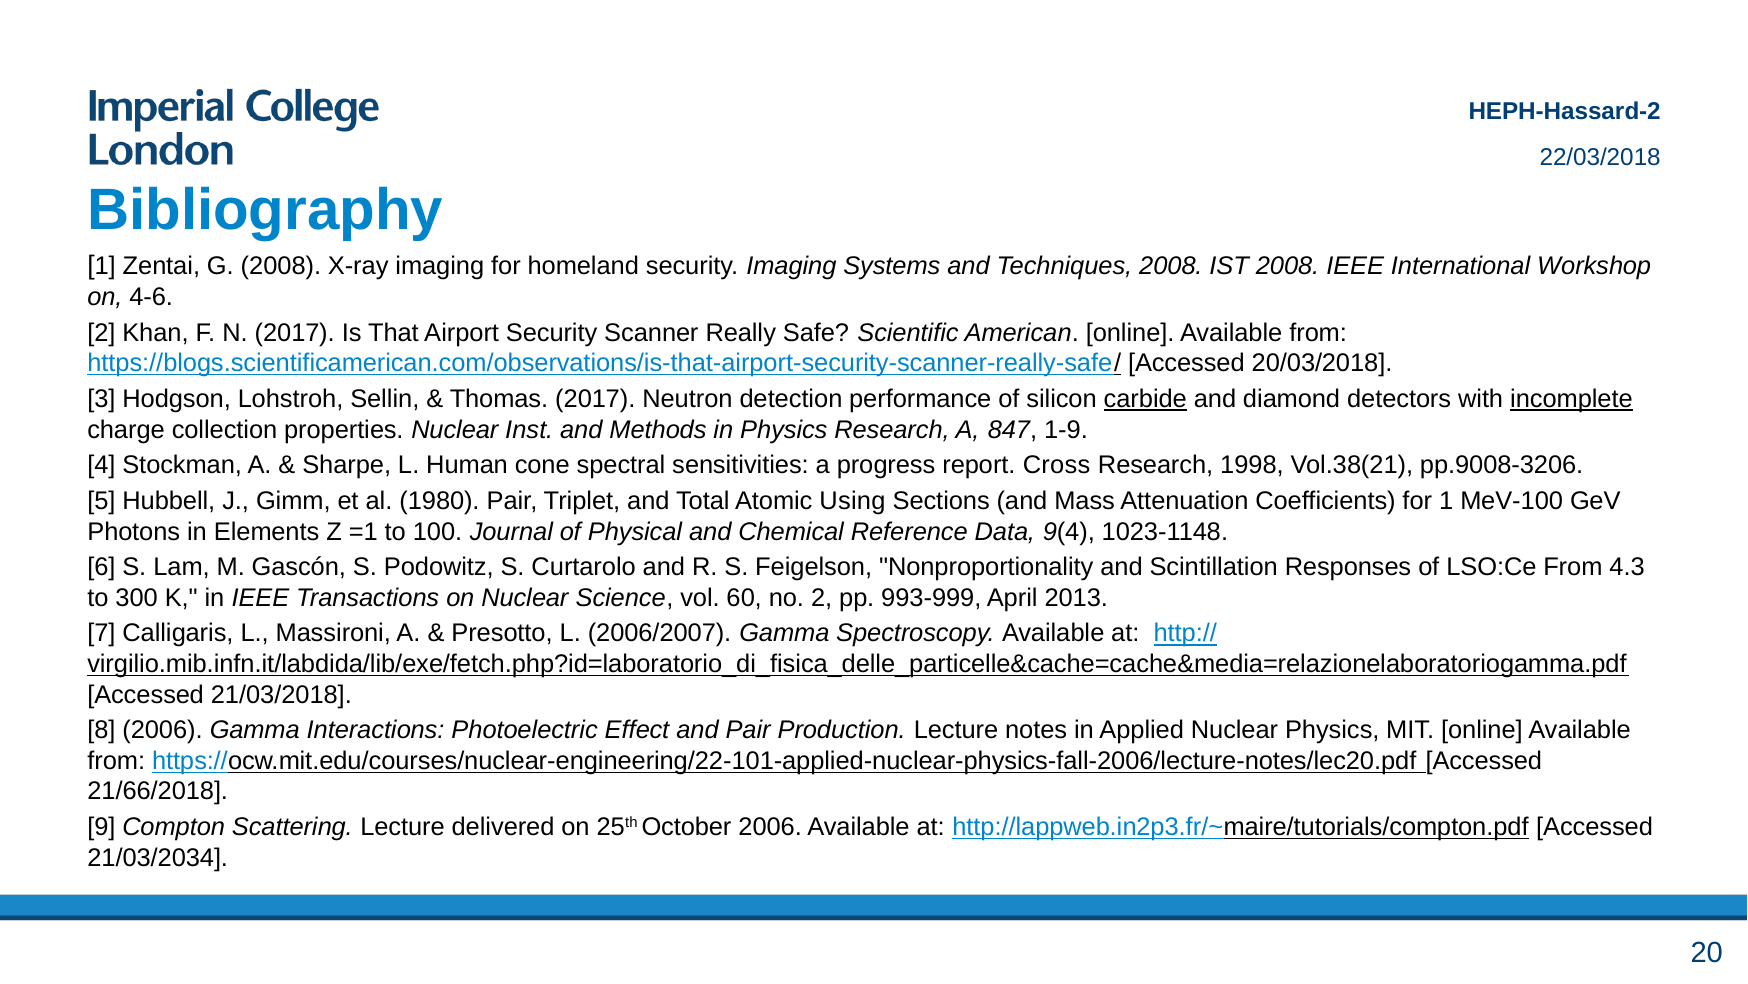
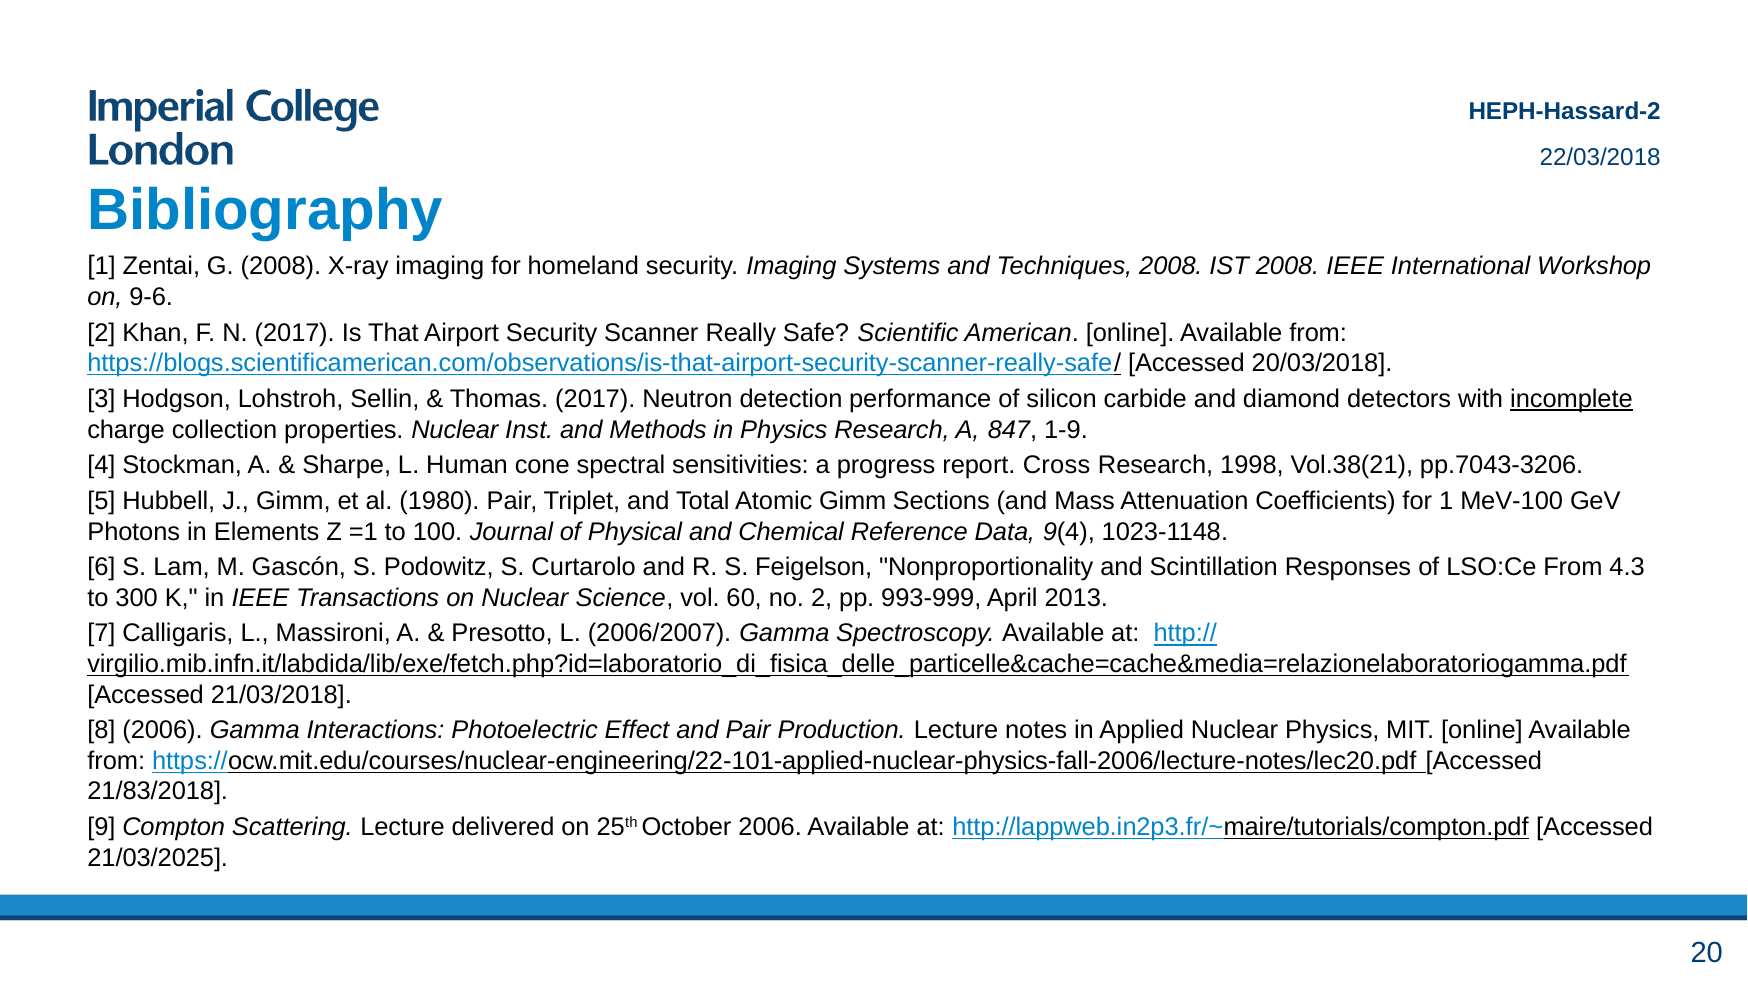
4-6: 4-6 -> 9-6 (151, 297)
carbide underline: present -> none (1145, 399)
pp.9008-3206: pp.9008-3206 -> pp.7043-3206 (1502, 465)
Atomic Using: Using -> Gimm (853, 501)
21/66/2018: 21/66/2018 -> 21/83/2018 (158, 791)
21/03/2034: 21/03/2034 -> 21/03/2025 (158, 857)
